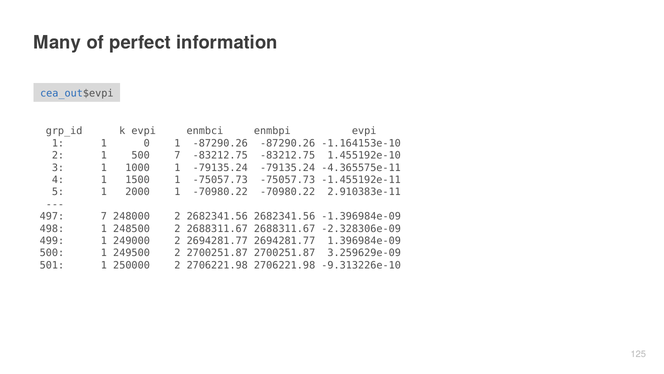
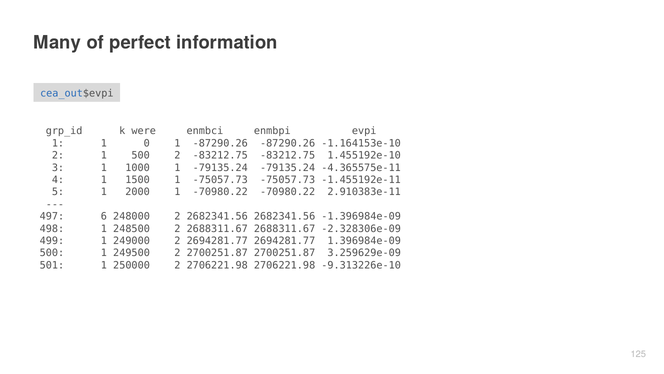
k evpi: evpi -> were (144, 131)
500 7: 7 -> 2 (177, 155)
497 7: 7 -> 6 (104, 216)
